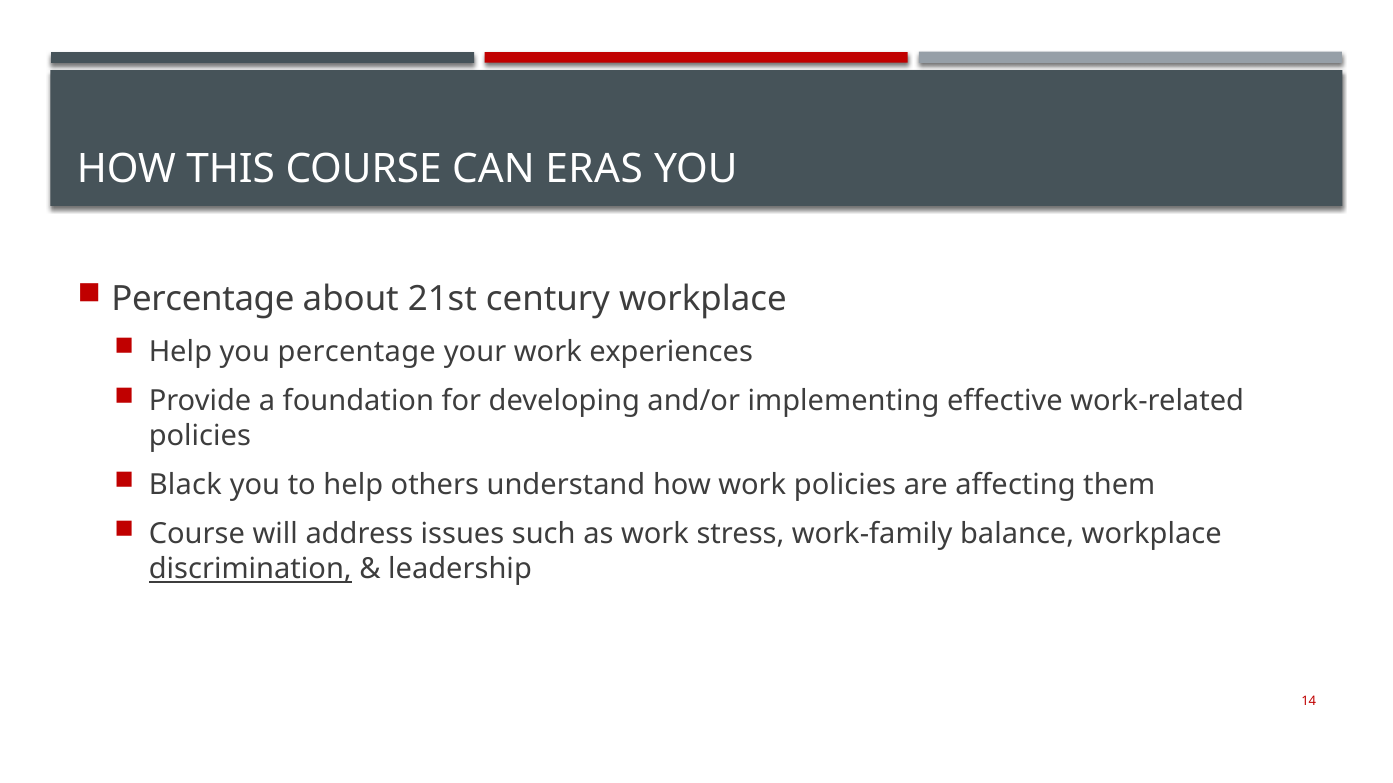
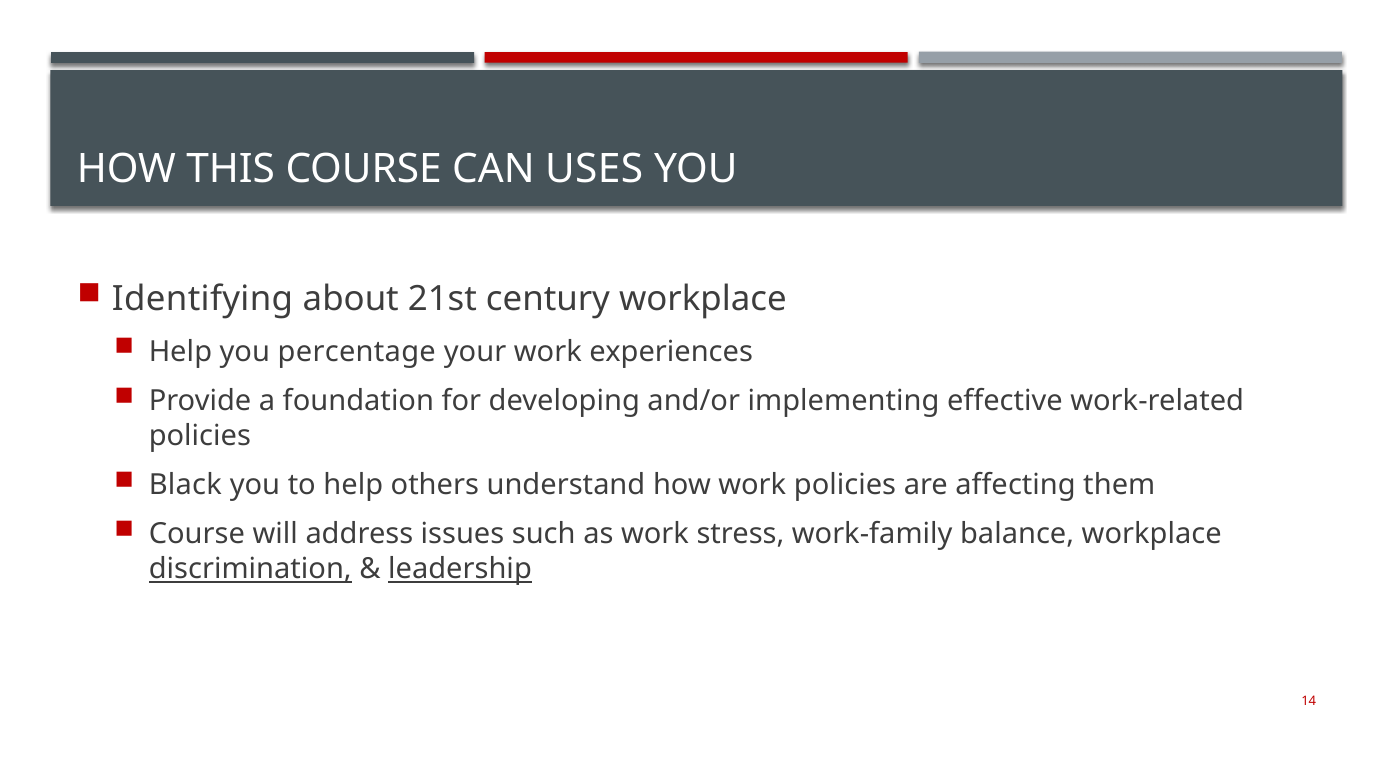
ERAS: ERAS -> USES (594, 169)
Percentage: Percentage -> Identifying (203, 299)
leadership underline: none -> present (460, 570)
